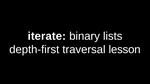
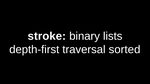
iterate: iterate -> stroke (47, 36)
lesson: lesson -> sorted (125, 50)
